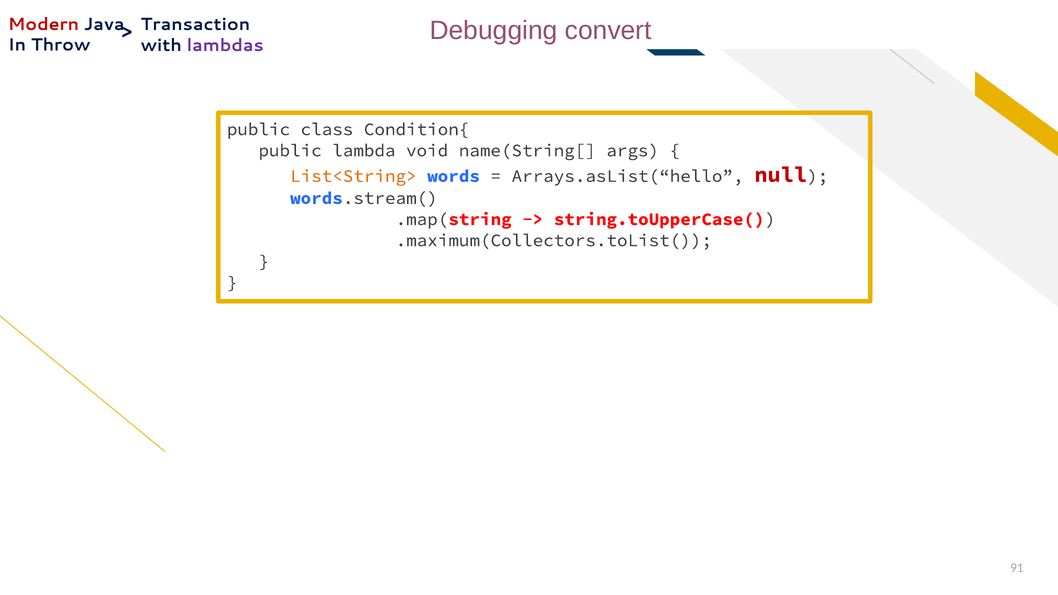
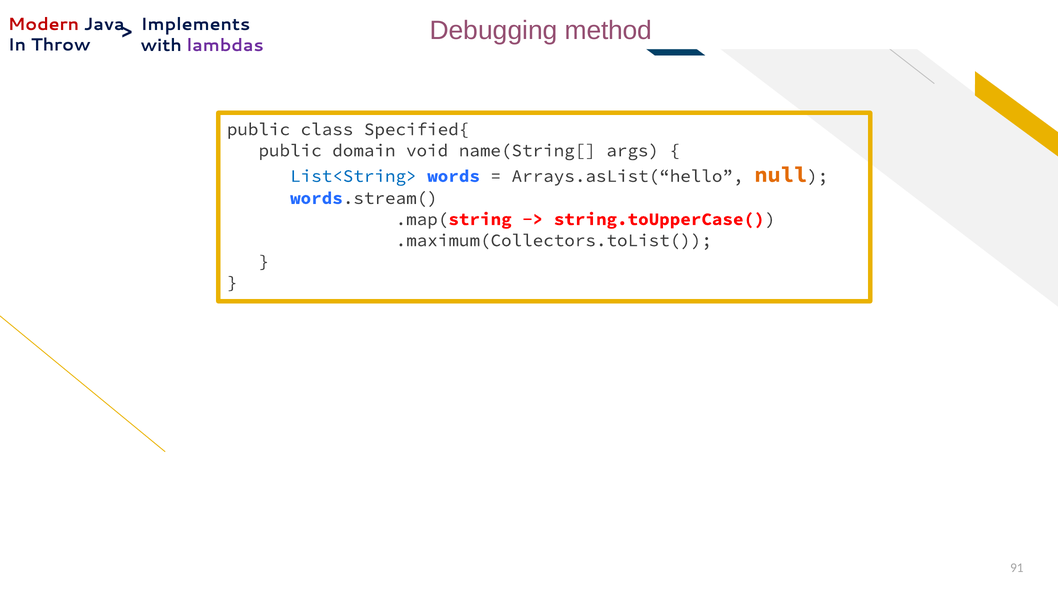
convert: convert -> method (608, 30)
Transaction: Transaction -> Implements (195, 24)
Condition{: Condition{ -> Specified{ (417, 129)
lambda: lambda -> domain (364, 151)
List<String> colour: orange -> blue (353, 176)
null colour: red -> orange (781, 175)
